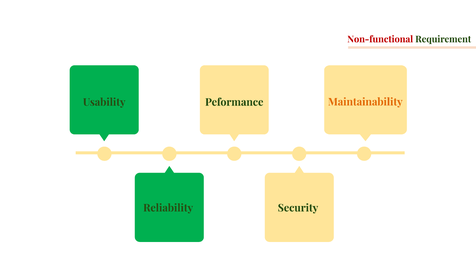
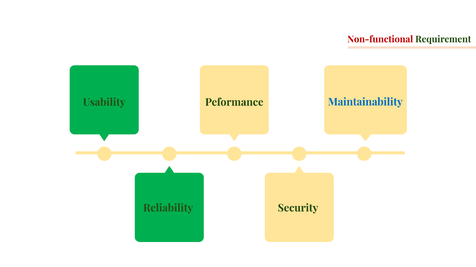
Maintainability colour: orange -> blue (365, 102)
